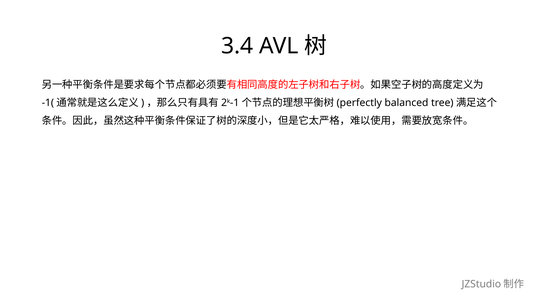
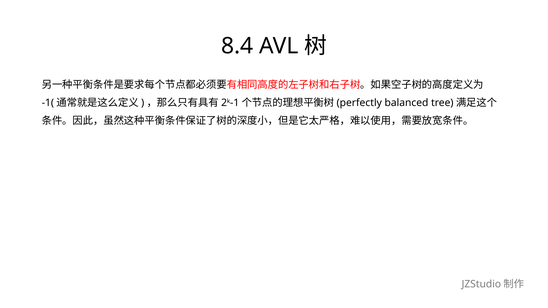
3.4: 3.4 -> 8.4 (237, 46)
